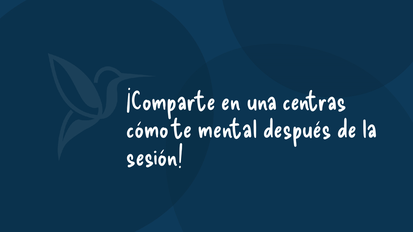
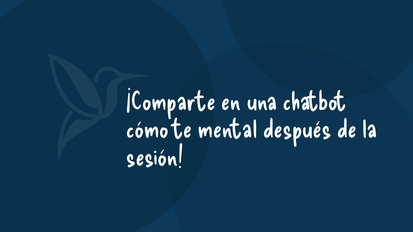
centras: centras -> chatbot (315, 102)
